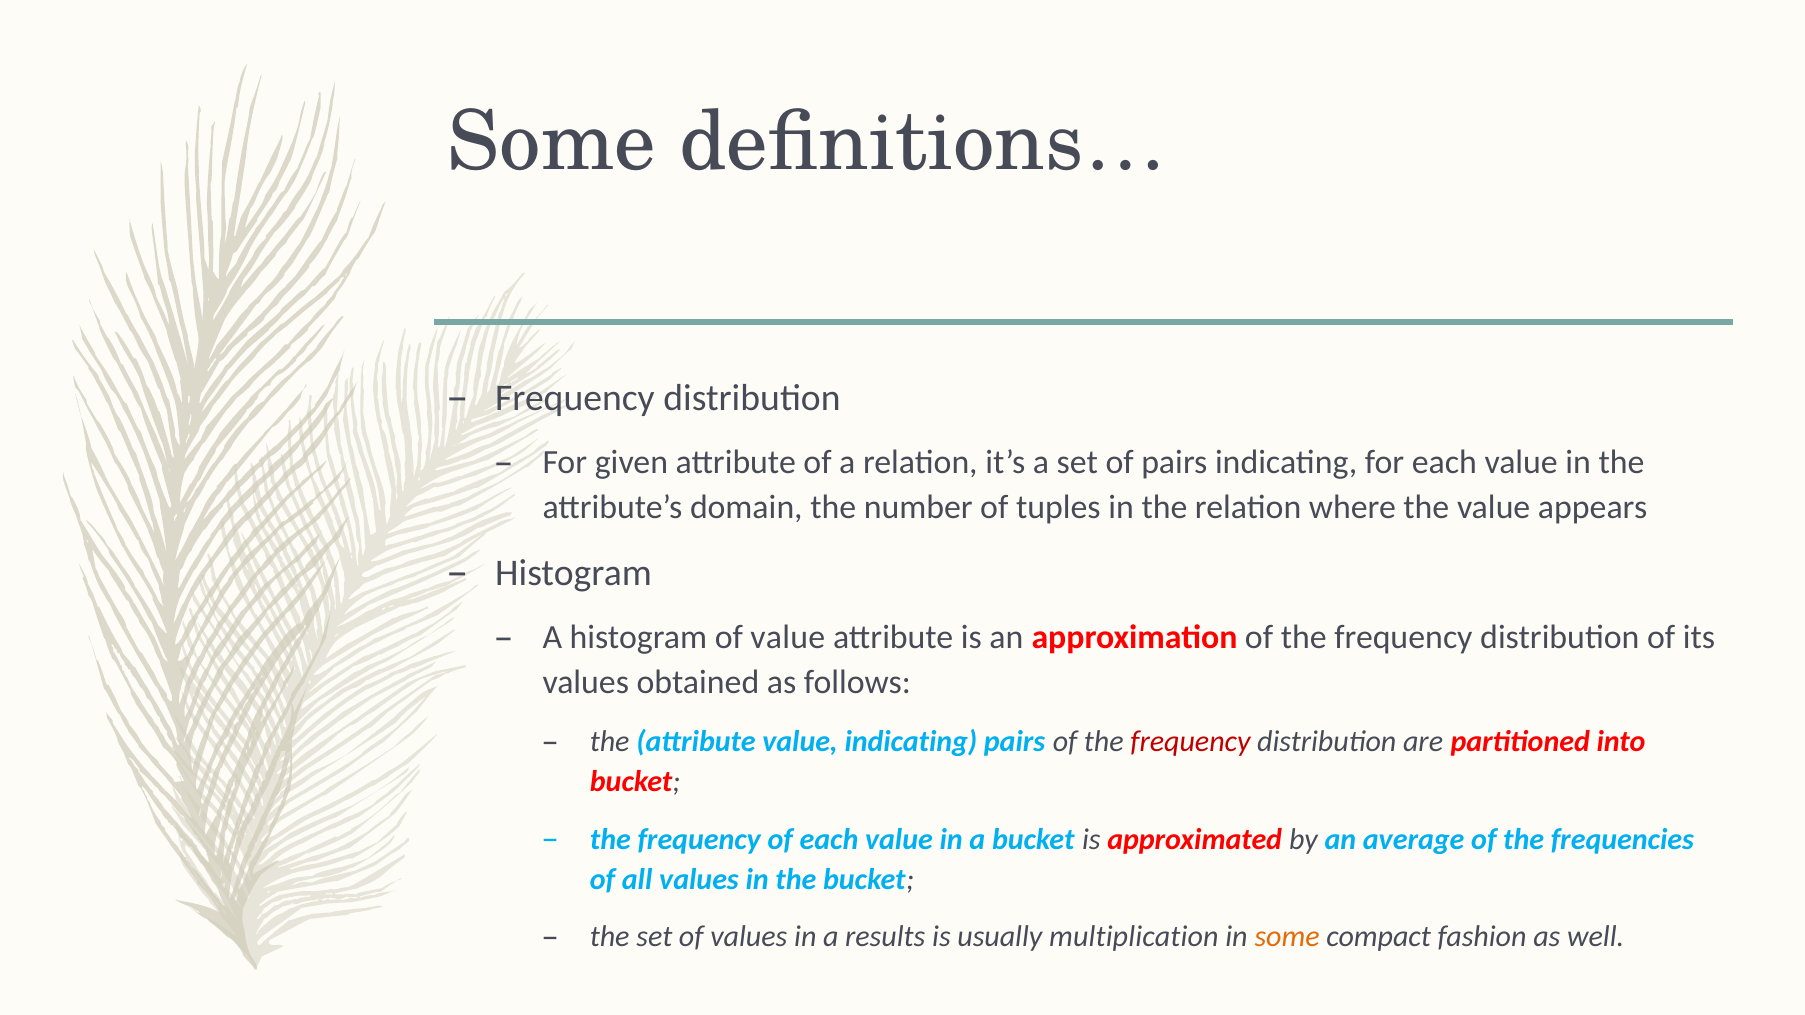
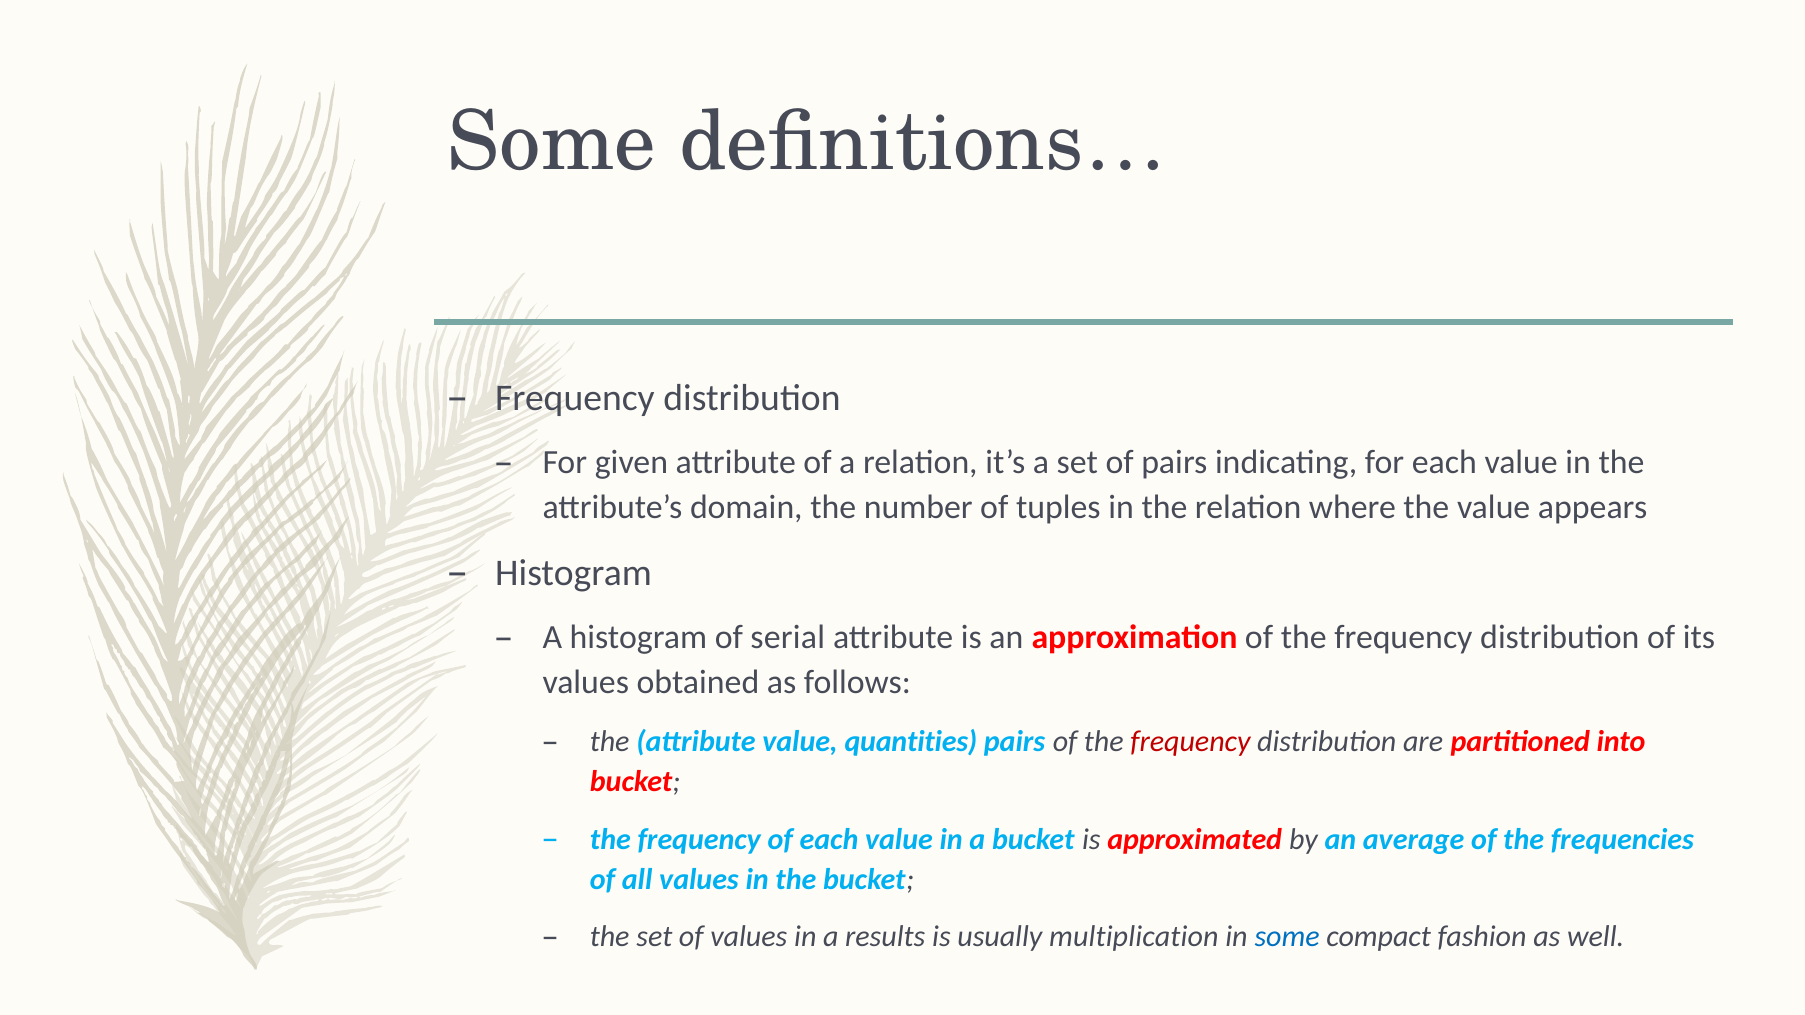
of value: value -> serial (788, 638)
value indicating: indicating -> quantities (911, 742)
some colour: orange -> blue (1287, 937)
